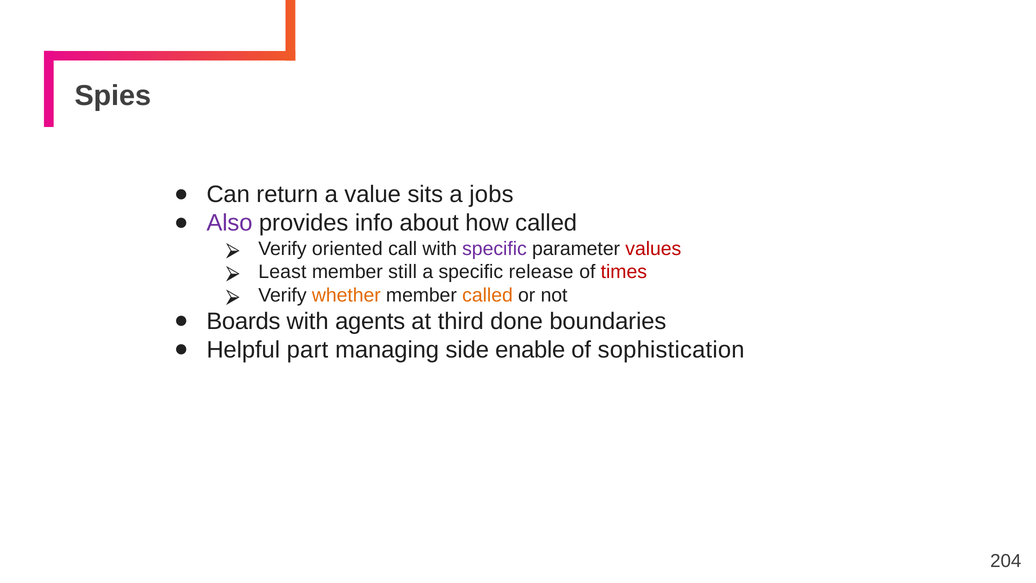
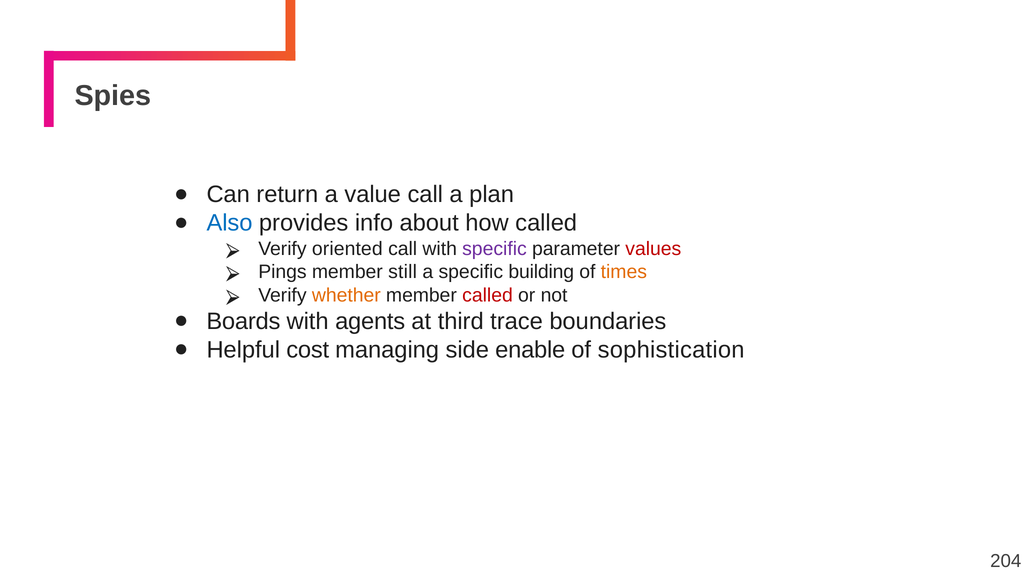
value sits: sits -> call (425, 194)
jobs: jobs -> plan (492, 194)
Also colour: purple -> blue (230, 223)
Least: Least -> Pings (282, 272)
release: release -> building (541, 272)
times colour: red -> orange (624, 272)
called colour: orange -> red (488, 295)
done: done -> trace (517, 321)
part: part -> cost (308, 350)
